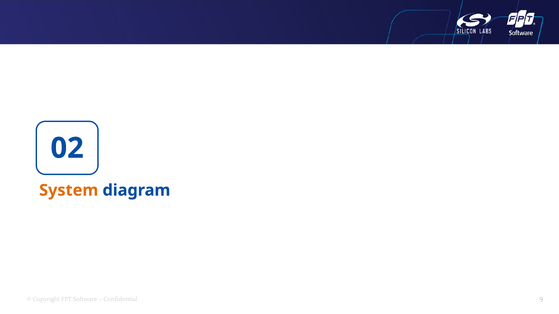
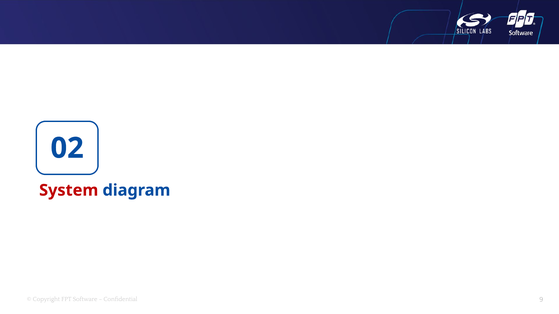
System colour: orange -> red (69, 191)
